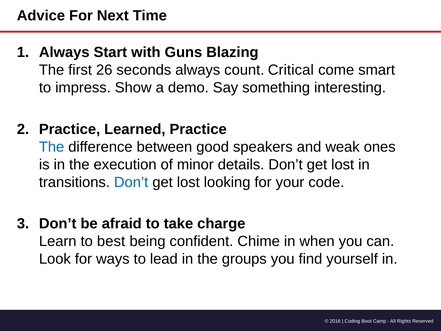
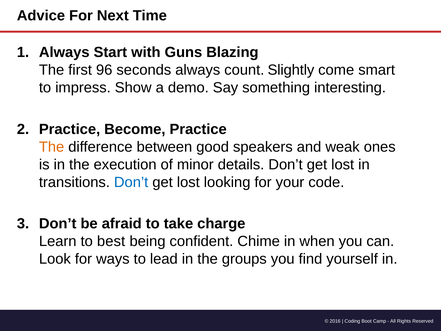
26: 26 -> 96 (104, 70)
Critical: Critical -> Slightly (291, 70)
Learned: Learned -> Become (135, 129)
The colour: blue -> orange (52, 147)
